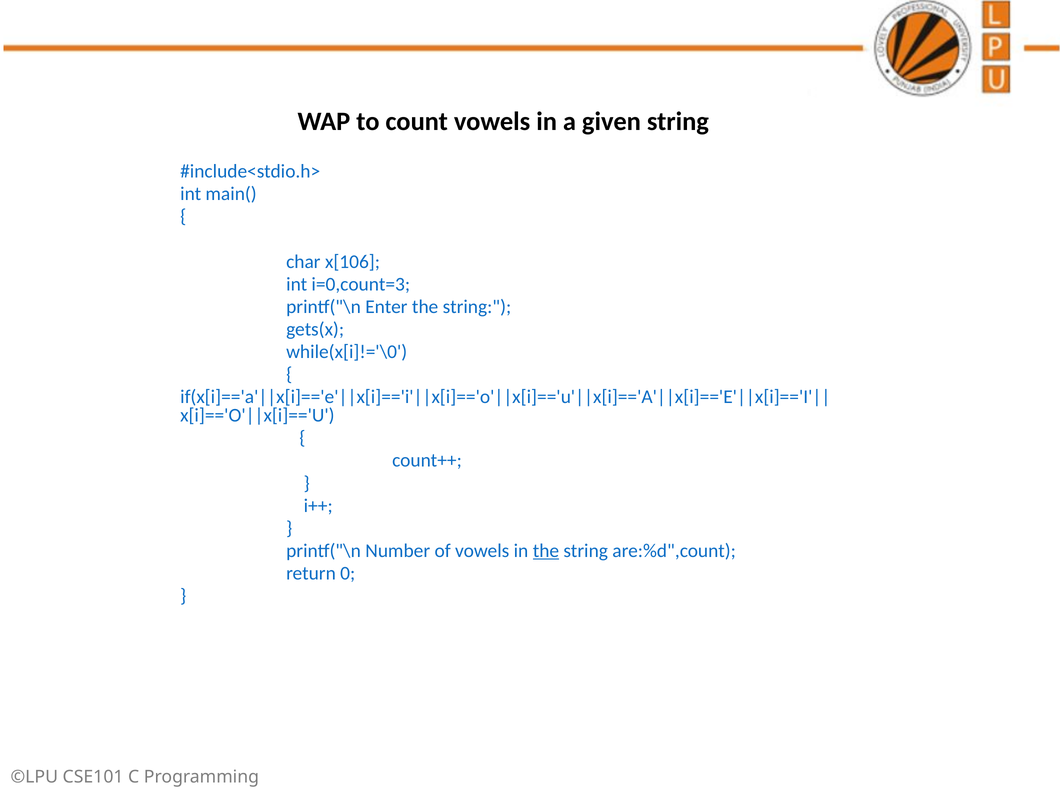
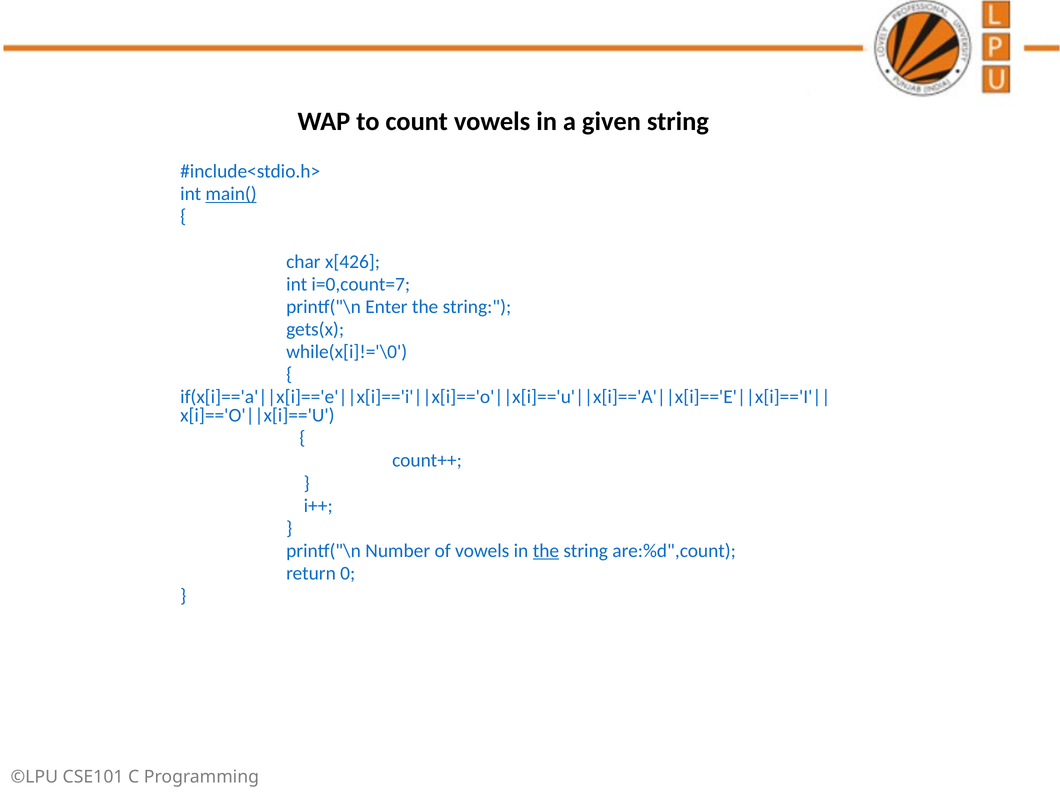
main( underline: none -> present (231, 194)
x[106: x[106 -> x[426 (352, 262)
i=0,count=3: i=0,count=3 -> i=0,count=7 (361, 284)
